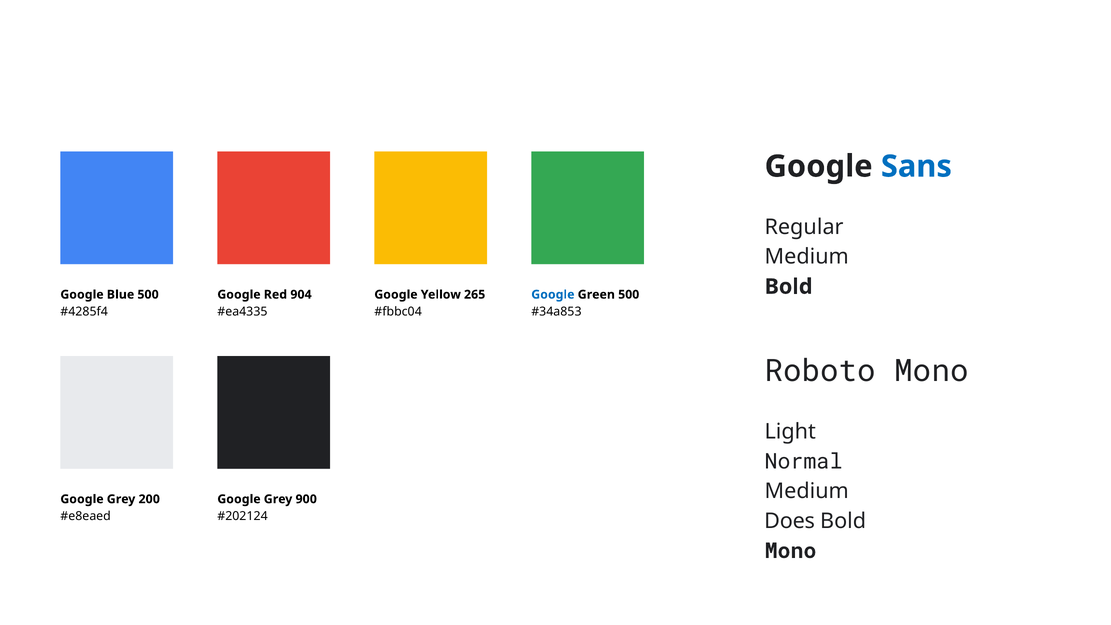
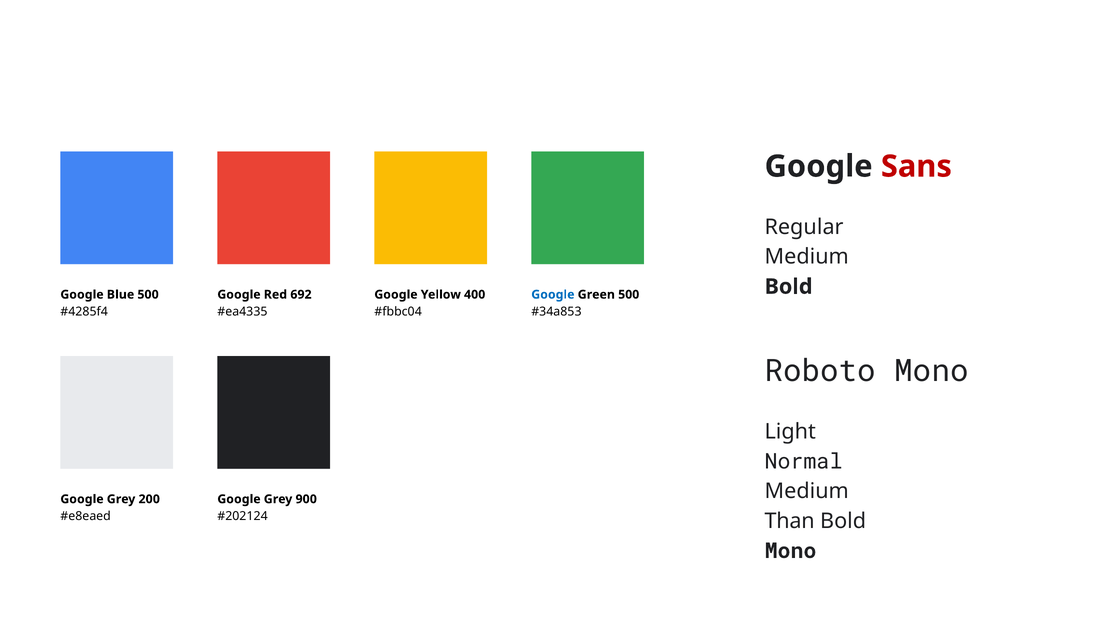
Sans colour: blue -> red (916, 166)
904: 904 -> 692 (301, 295)
265: 265 -> 400 (475, 295)
Does: Does -> Than (790, 521)
